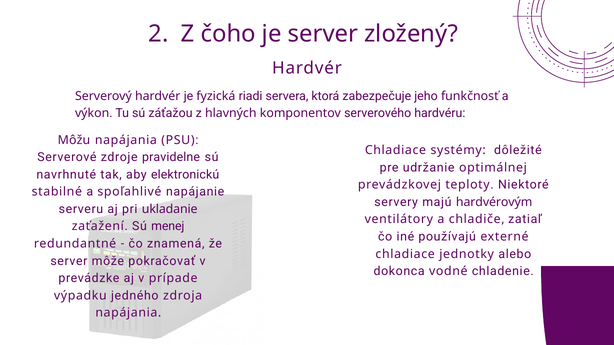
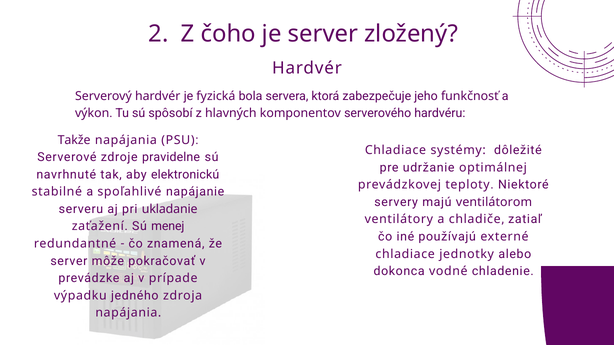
riadi: riadi -> bola (251, 96)
záťažou: záťažou -> spôsobí (170, 113)
Môžu: Môžu -> Takže (74, 140)
hardvérovým: hardvérovým -> ventilátorom (494, 202)
